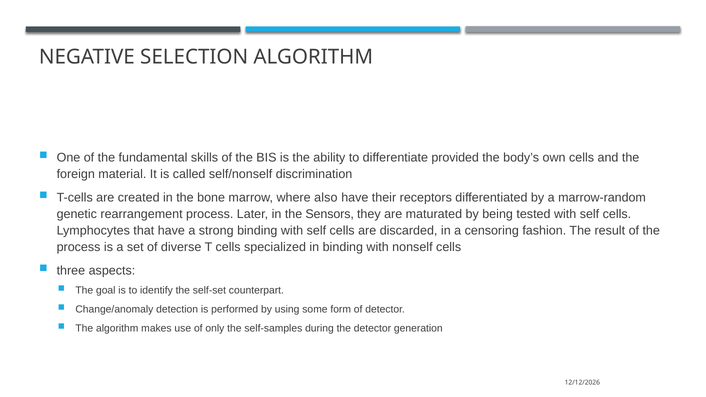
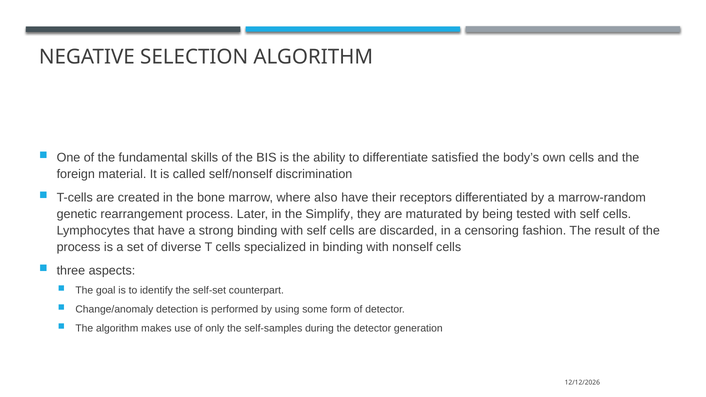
provided: provided -> satisfied (455, 158)
Sensors: Sensors -> Simplify (330, 214)
